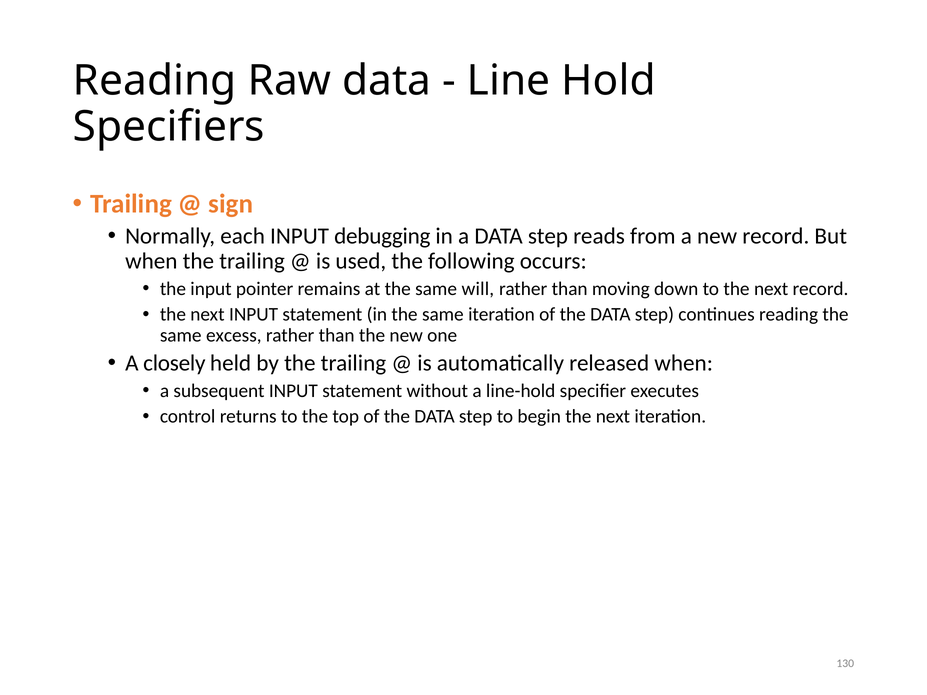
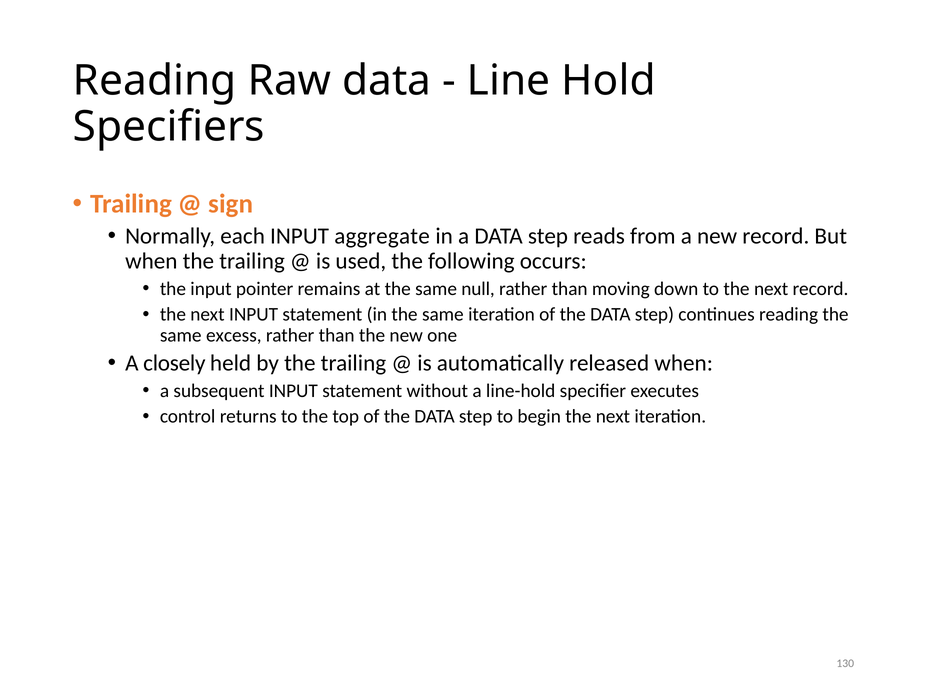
debugging: debugging -> aggregate (382, 236)
will: will -> null (478, 289)
